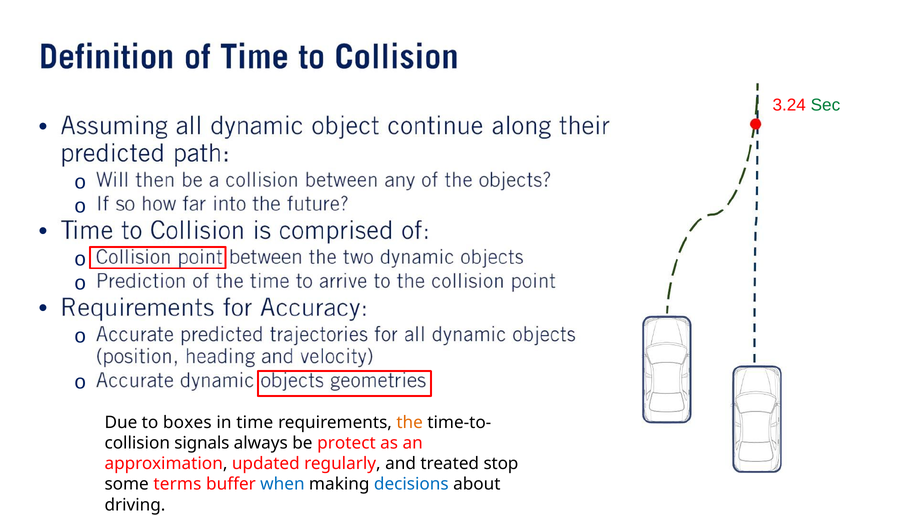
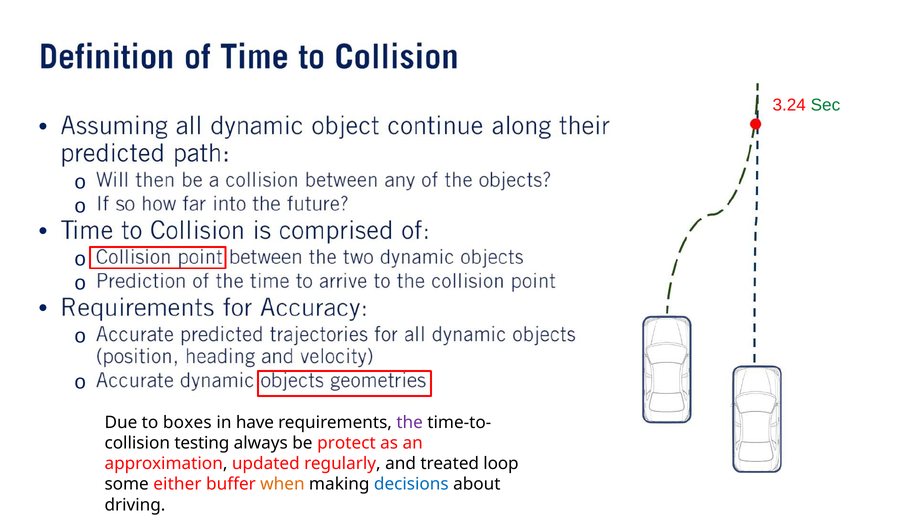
time: time -> have (255, 423)
the colour: orange -> purple (410, 423)
signals: signals -> testing (202, 443)
stop: stop -> loop (501, 464)
terms: terms -> either (177, 485)
when colour: blue -> orange (282, 485)
